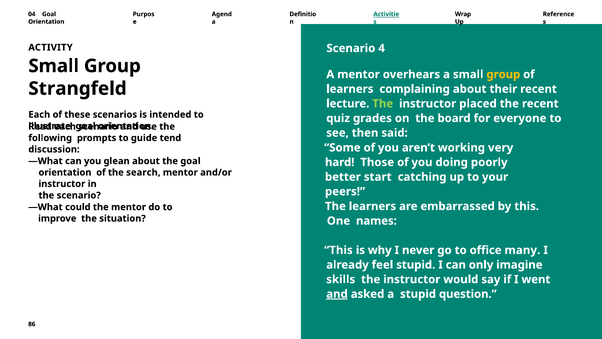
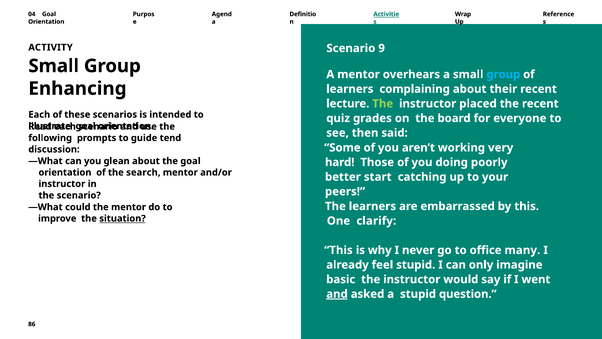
4: 4 -> 9 (382, 48)
group colour: yellow -> light blue (503, 74)
Strangfeld: Strangfeld -> Enhancing (77, 88)
situation underline: none -> present (123, 218)
names: names -> clarify (376, 221)
skills: skills -> basic (341, 279)
